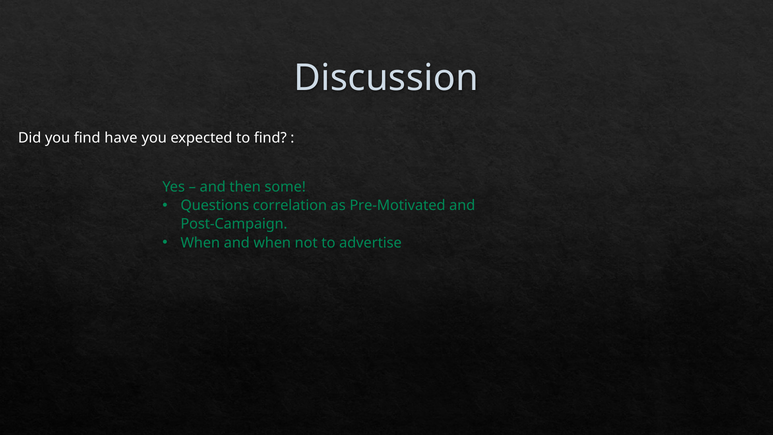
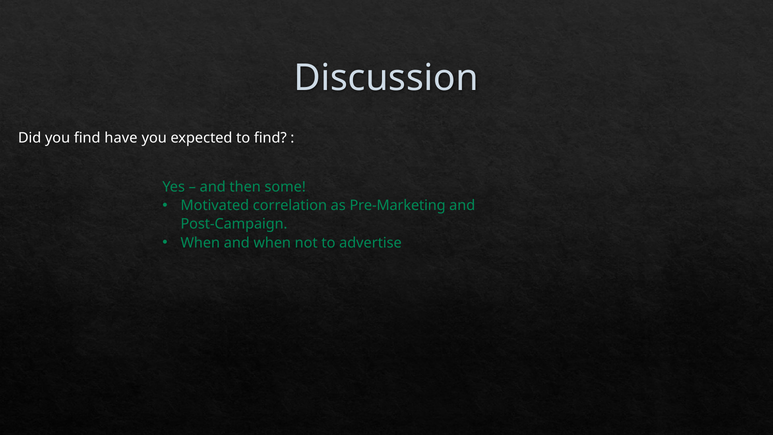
Questions: Questions -> Motivated (215, 205)
Pre-Motivated: Pre-Motivated -> Pre-Marketing (398, 205)
